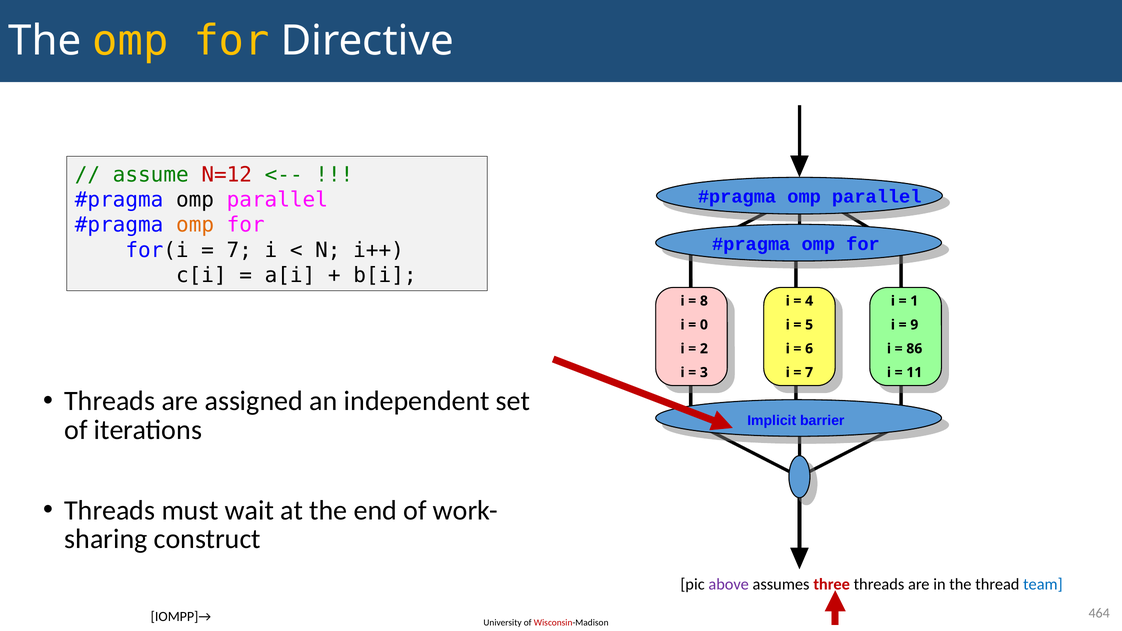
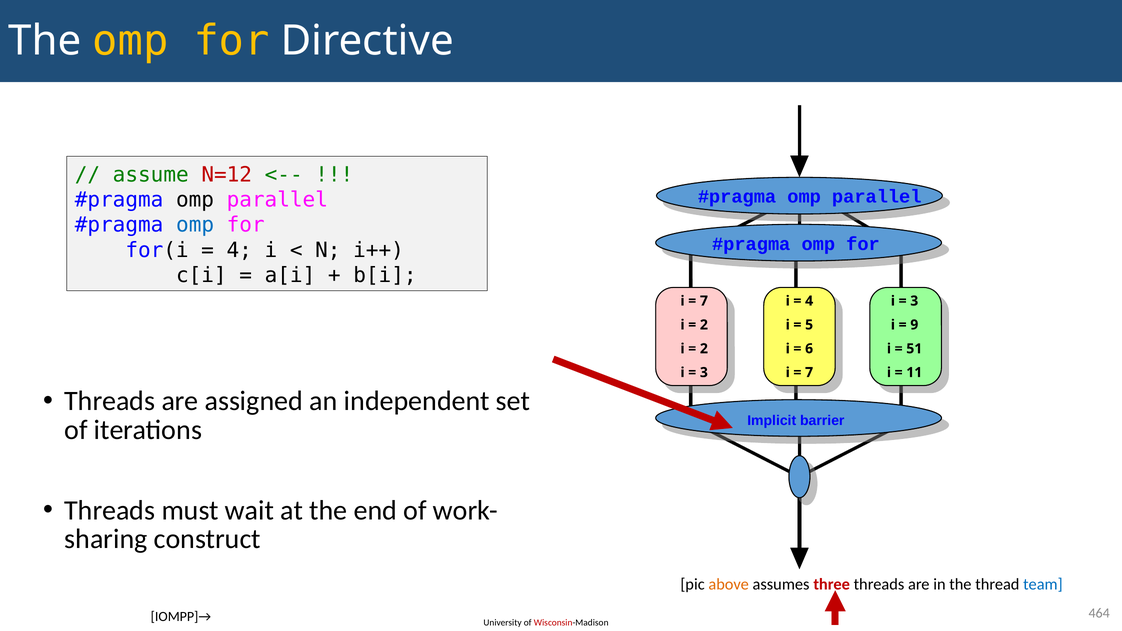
omp colour: orange -> blue (195, 225)
7: 7 -> 4 (239, 250)
8: 8 -> 7 (704, 301)
1: 1 -> 3 (914, 301)
0: 0 -> 2 (704, 325)
86: 86 -> 51 (914, 349)
above colour: purple -> orange (729, 585)
